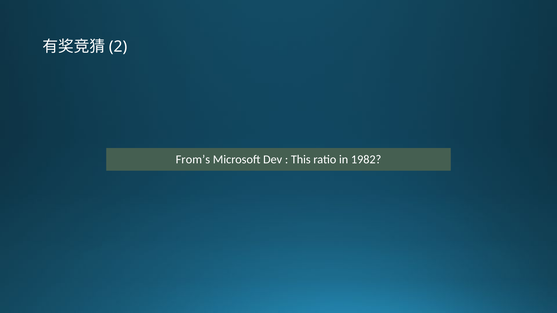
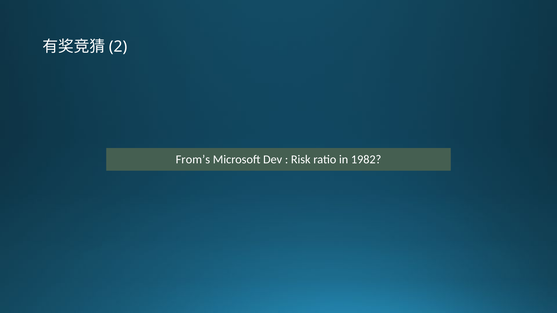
This: This -> Risk (301, 160)
